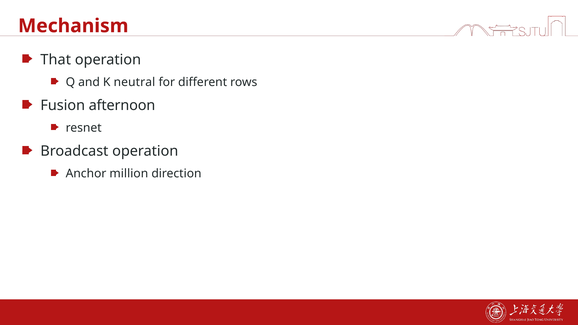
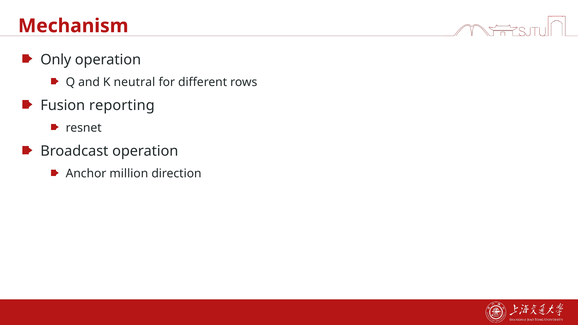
That: That -> Only (56, 60)
afternoon: afternoon -> reporting (122, 105)
